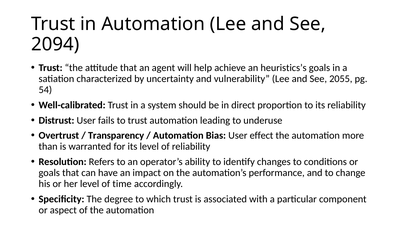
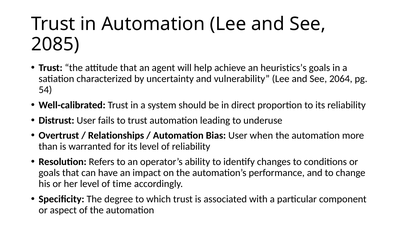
2094: 2094 -> 2085 (55, 44)
2055: 2055 -> 2064 (341, 79)
Transparency: Transparency -> Relationships (116, 136)
effect: effect -> when (261, 136)
